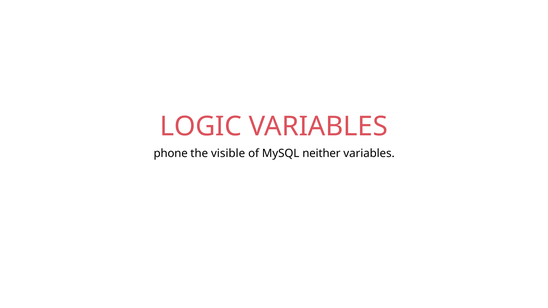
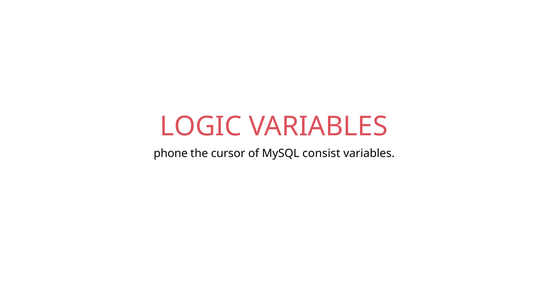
visible: visible -> cursor (228, 154)
neither: neither -> consist (321, 154)
